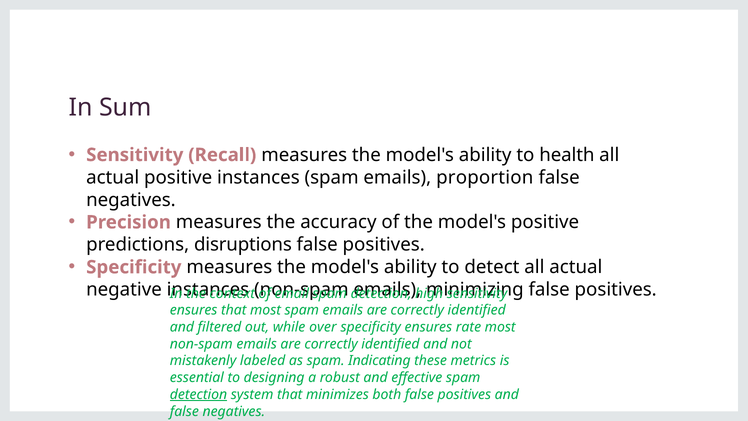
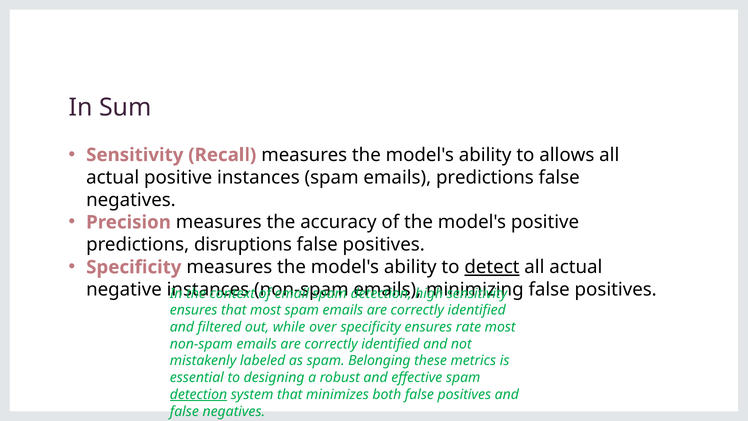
health: health -> allows (567, 155)
emails proportion: proportion -> predictions (485, 177)
detect underline: none -> present (492, 267)
Indicating: Indicating -> Belonging (379, 361)
